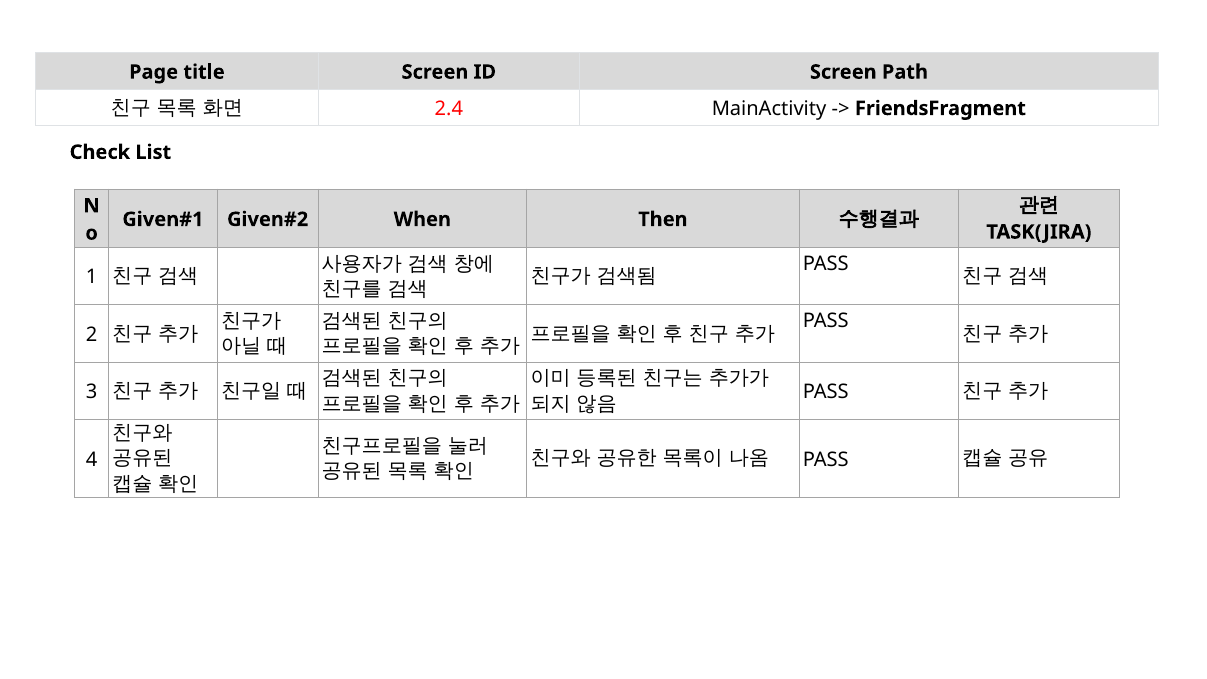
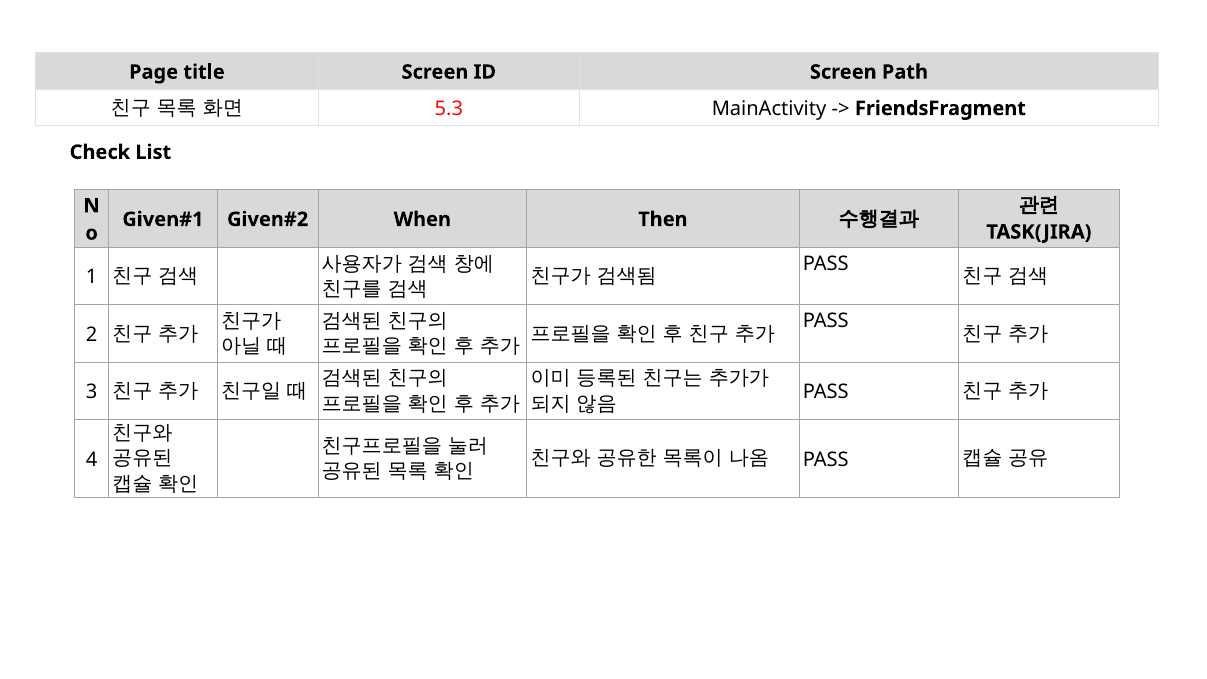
2.4: 2.4 -> 5.3 (449, 108)
